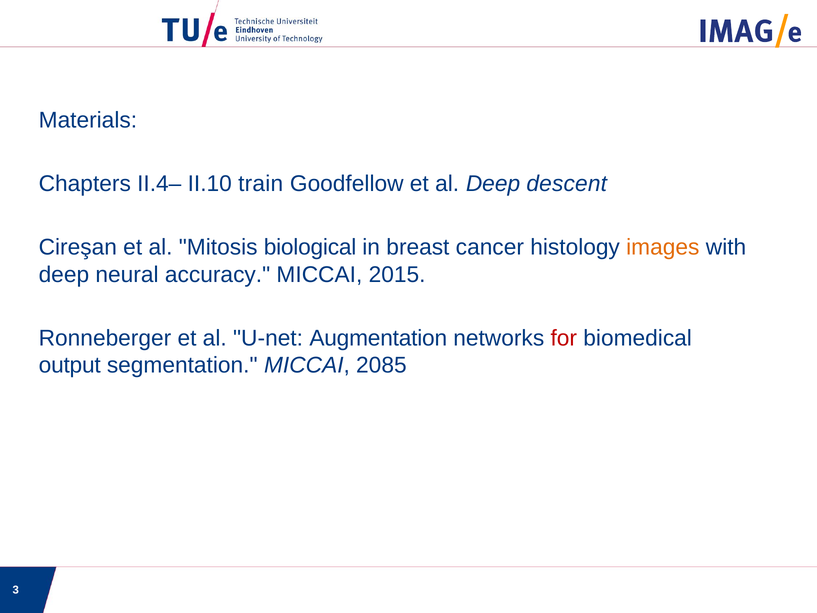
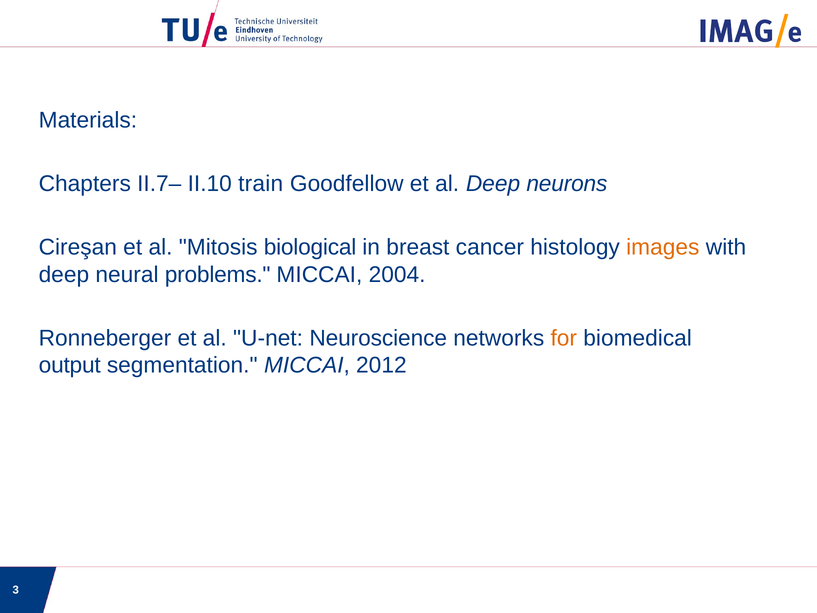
II.4–: II.4– -> II.7– (159, 184)
descent: descent -> neurons (567, 184)
accuracy: accuracy -> problems (218, 275)
2015: 2015 -> 2004 (397, 275)
Augmentation: Augmentation -> Neuroscience (378, 338)
for colour: red -> orange (564, 338)
2085: 2085 -> 2012 (381, 365)
